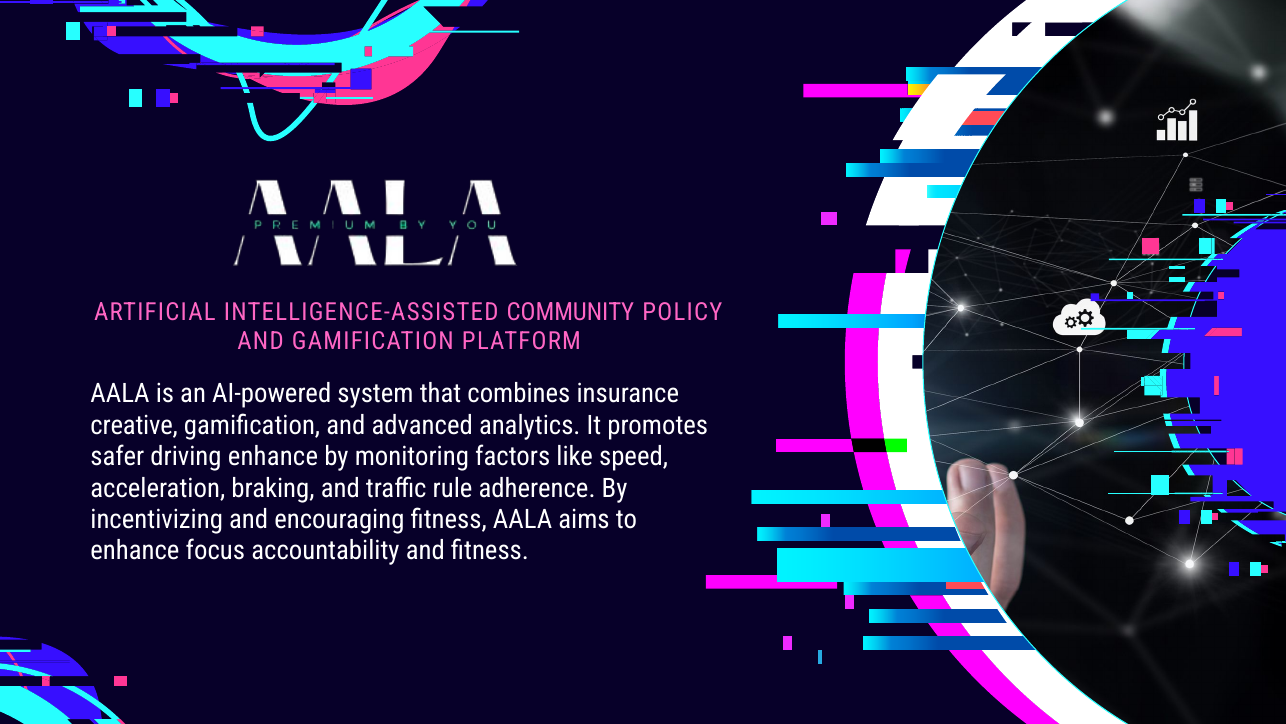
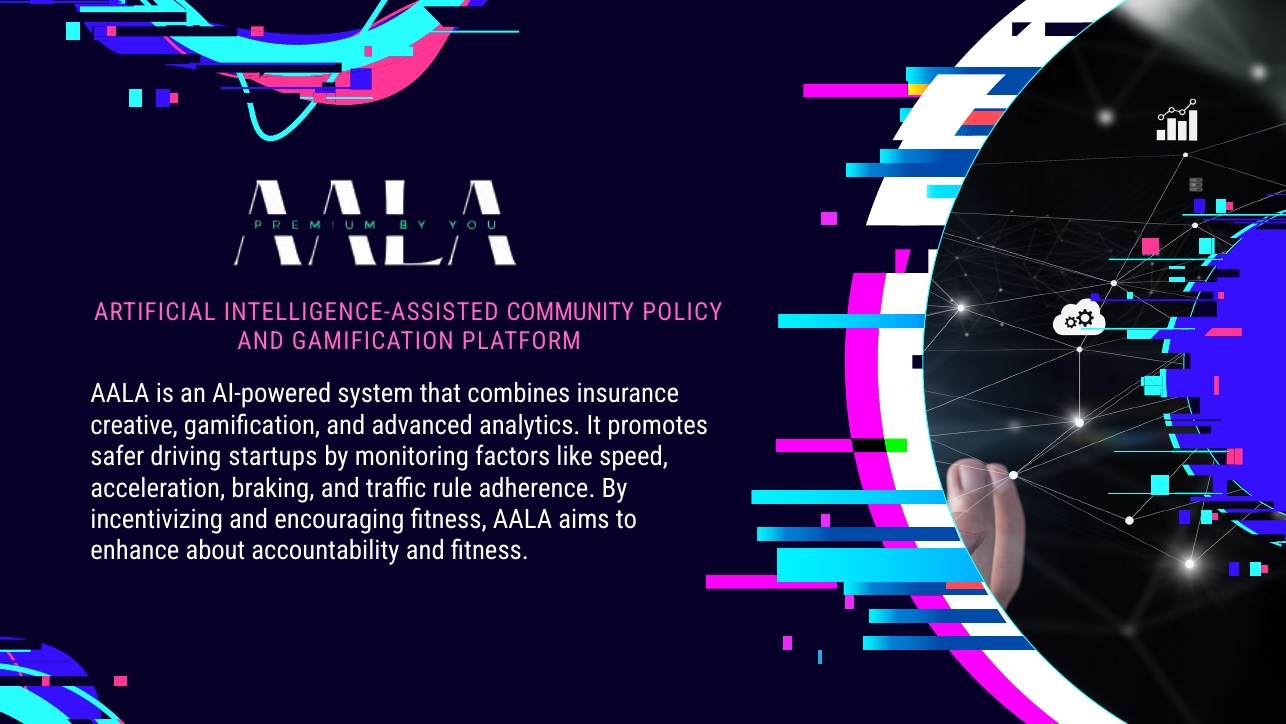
driving enhance: enhance -> startups (273, 456)
focus: focus -> about (215, 550)
